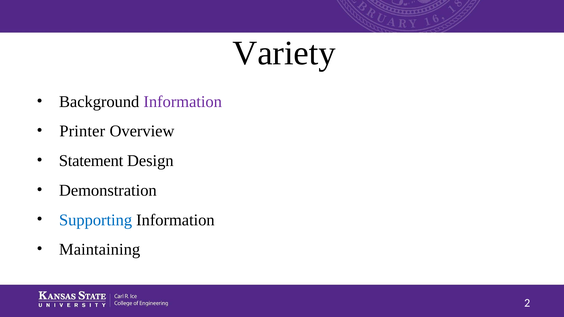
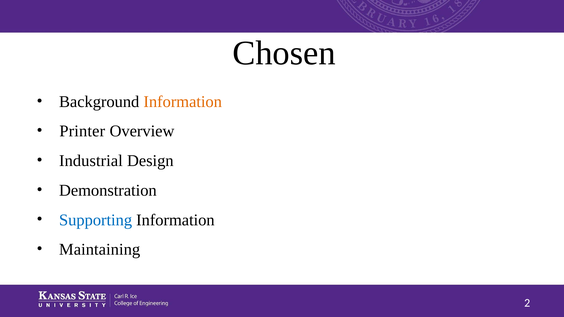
Variety: Variety -> Chosen (284, 53)
Information colour: purple -> orange (183, 102)
Statement: Statement -> Industrial (91, 161)
